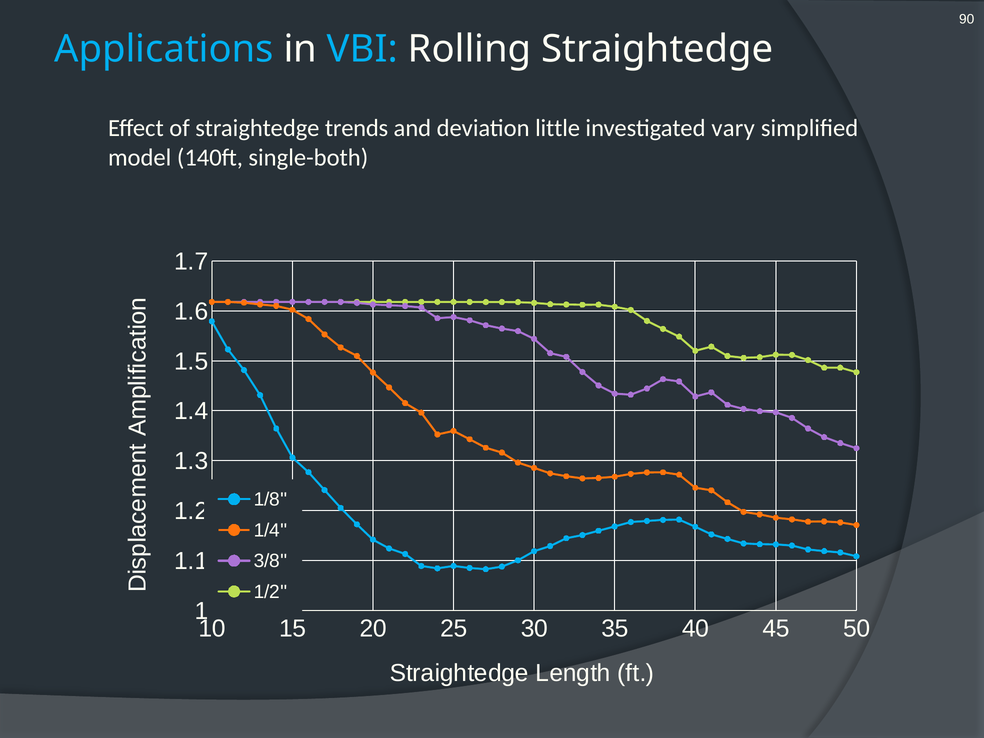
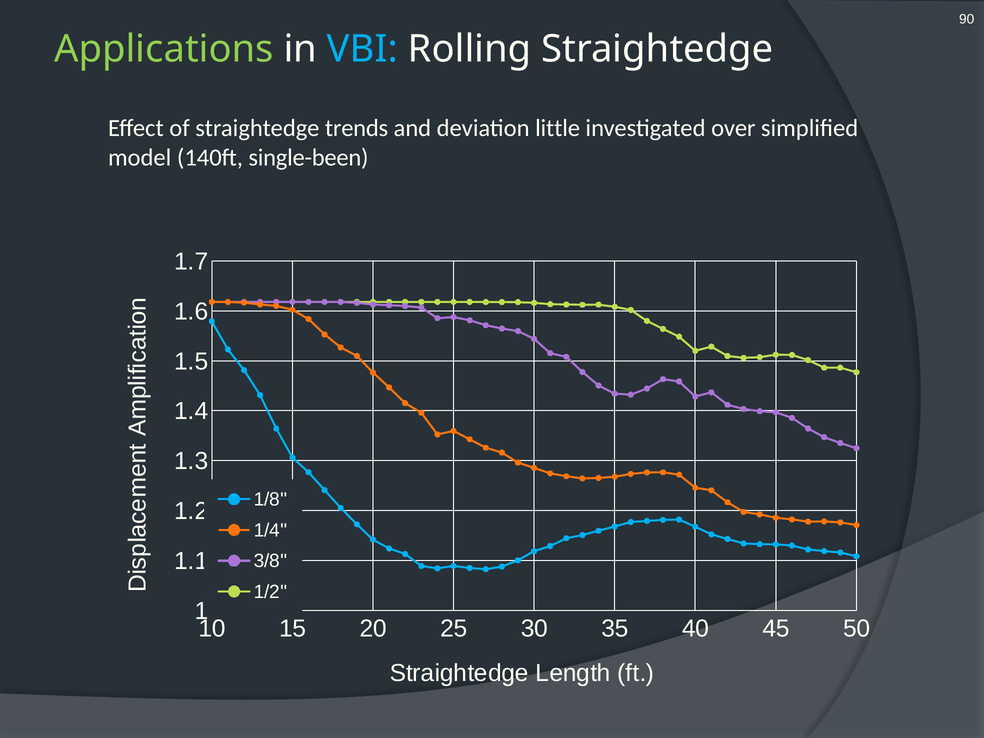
Applications colour: light blue -> light green (164, 49)
vary: vary -> over (733, 128)
single-both: single-both -> single-been (308, 157)
